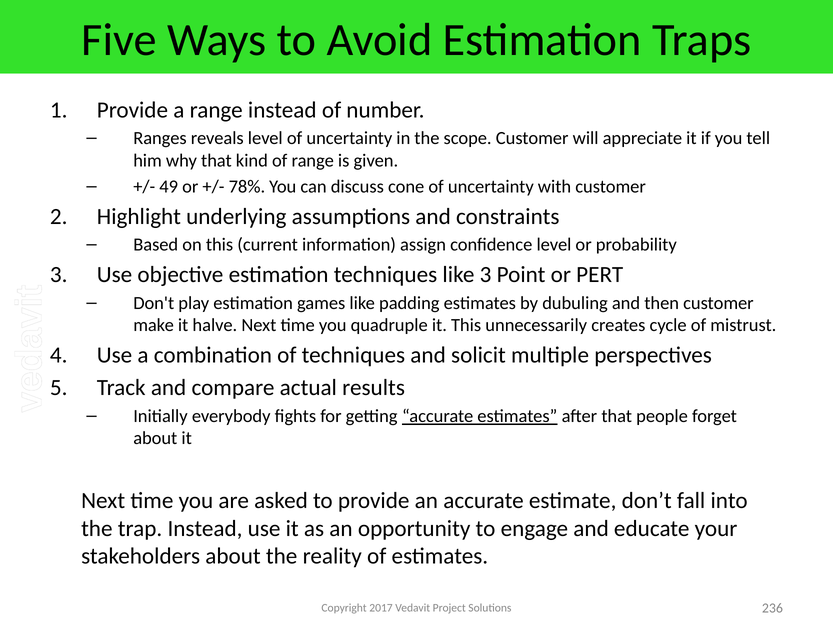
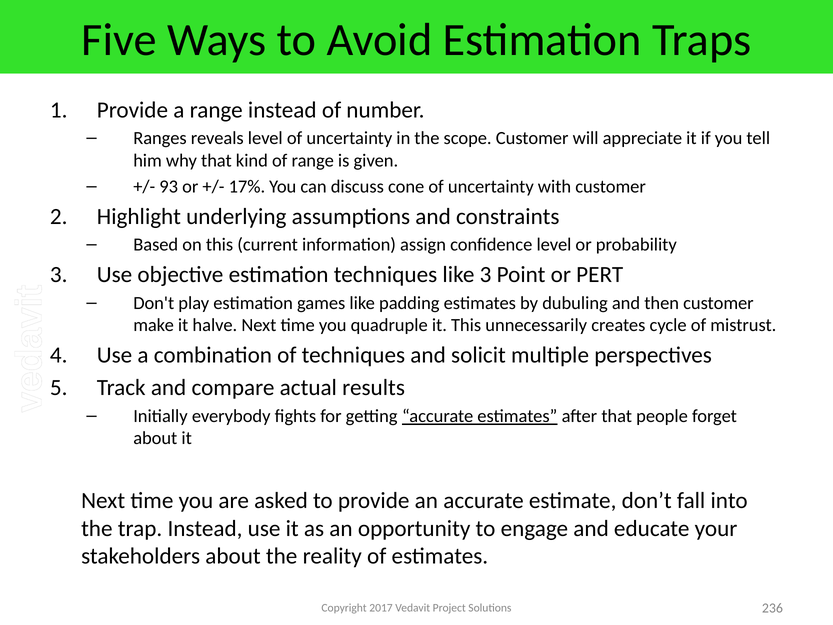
49: 49 -> 93 (169, 186)
78%: 78% -> 17% (247, 186)
